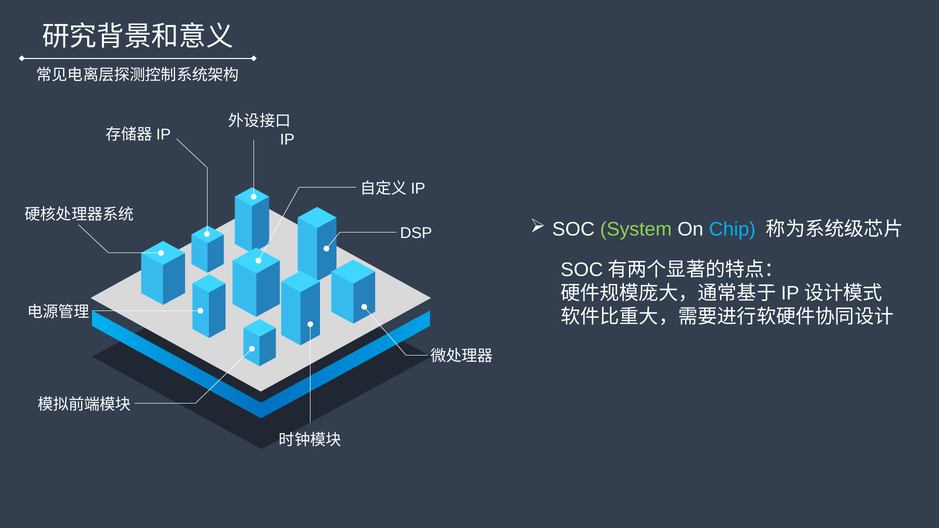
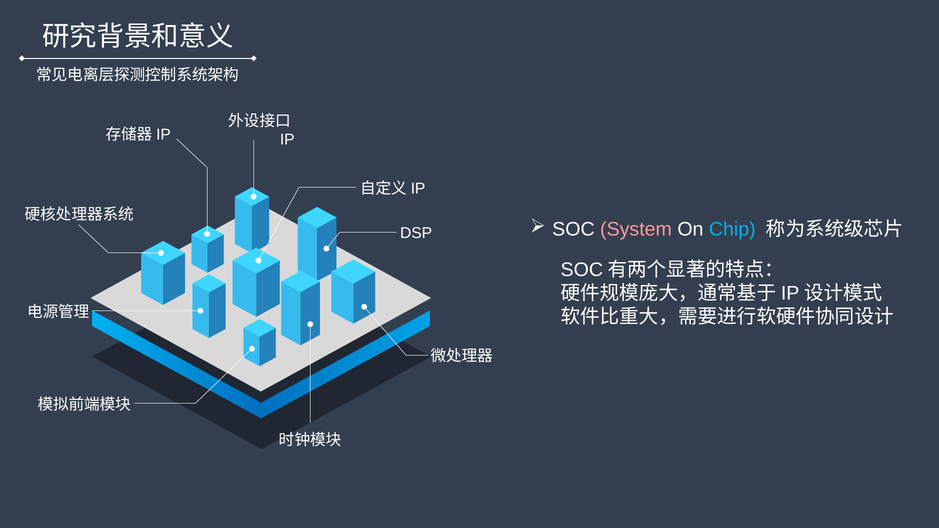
System colour: light green -> pink (636, 229)
